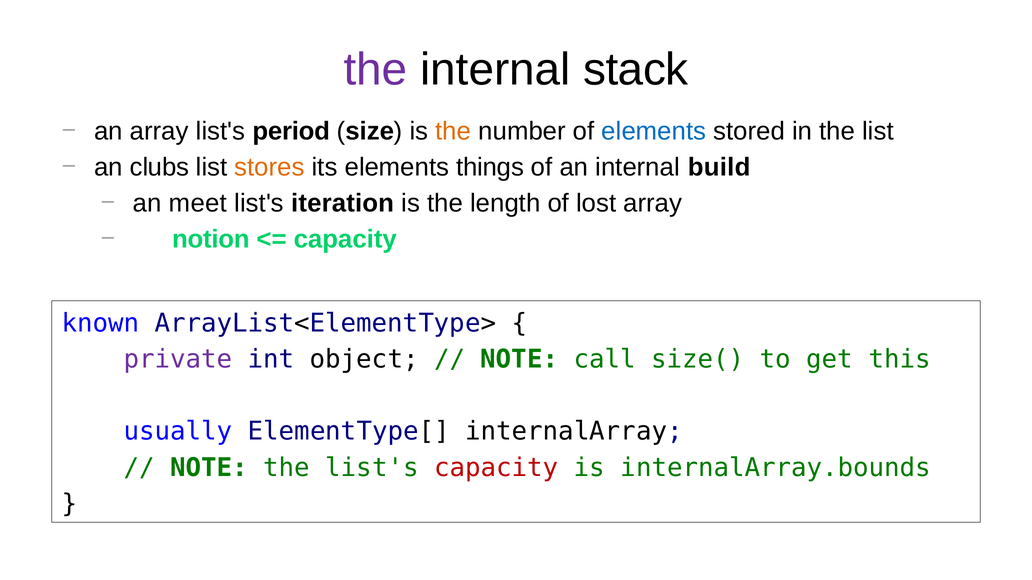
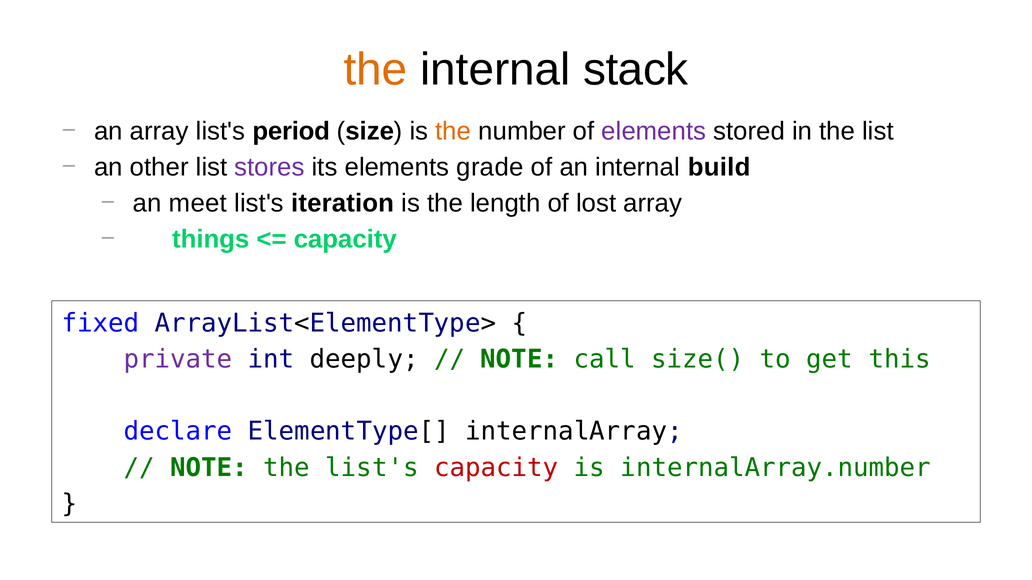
the colour: purple -> orange (376, 70)
elements colour: blue -> purple (654, 131)
clubs: clubs -> other (159, 167)
stores colour: orange -> purple (269, 167)
things: things -> grade (490, 167)
notion: notion -> things (211, 240)
known: known -> fixed (101, 323)
object: object -> deeply (364, 360)
usually: usually -> declare (178, 432)
internalArray.bounds: internalArray.bounds -> internalArray.number (776, 468)
